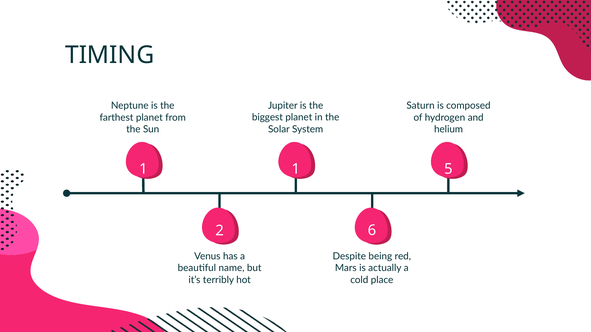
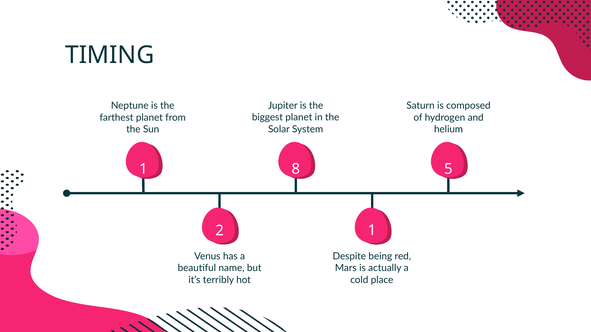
1 1: 1 -> 8 (296, 169)
6: 6 -> 1 (372, 231)
